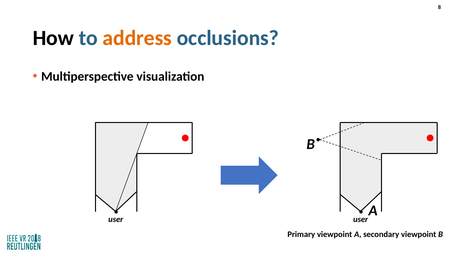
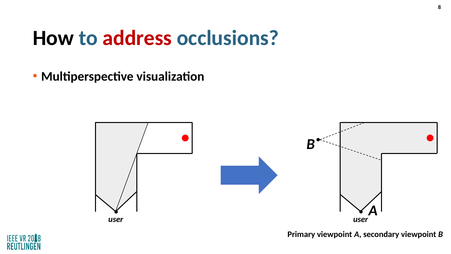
address colour: orange -> red (137, 38)
